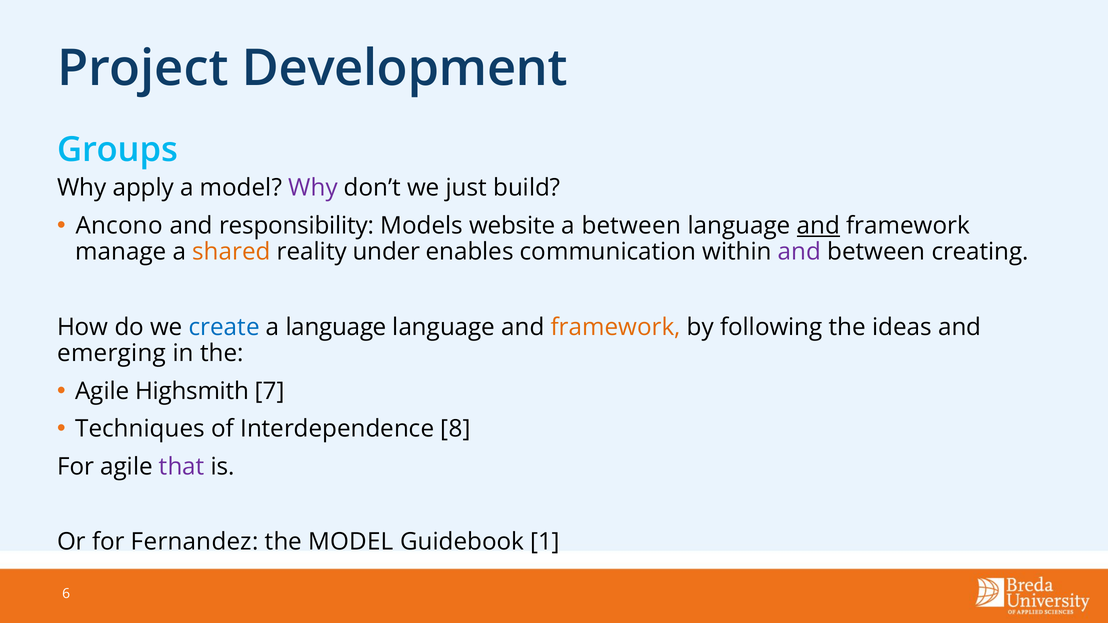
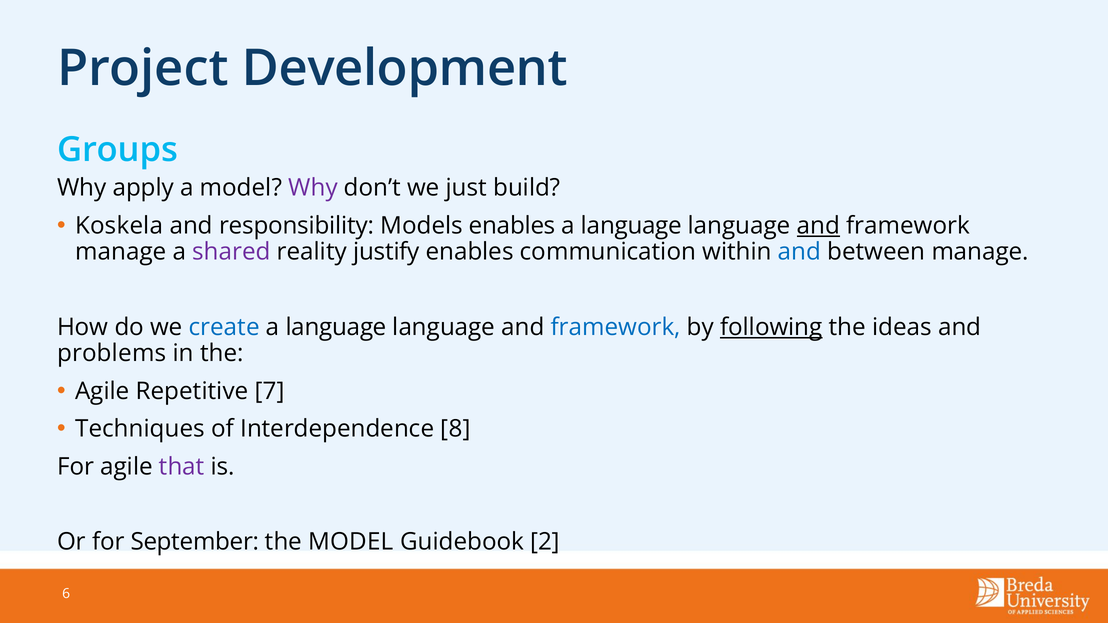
Ancono: Ancono -> Koskela (119, 226)
Models website: website -> enables (512, 226)
between: between -> language (631, 226)
shared colour: orange -> purple (231, 252)
under: under -> justify (386, 252)
and colour: purple -> blue (800, 252)
between creating: creating -> manage (980, 252)
framework colour: orange -> blue (616, 327)
following underline: none -> present (771, 327)
emerging: emerging -> problems (112, 354)
Highsmith: Highsmith -> Repetitive (192, 391)
Fernandez: Fernandez -> September (195, 542)
1: 1 -> 2 (545, 542)
